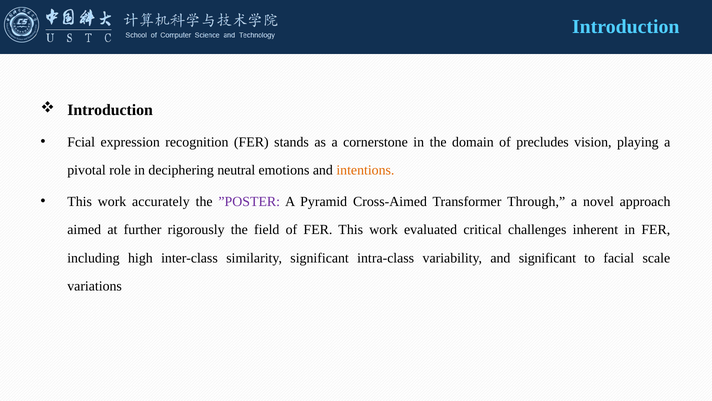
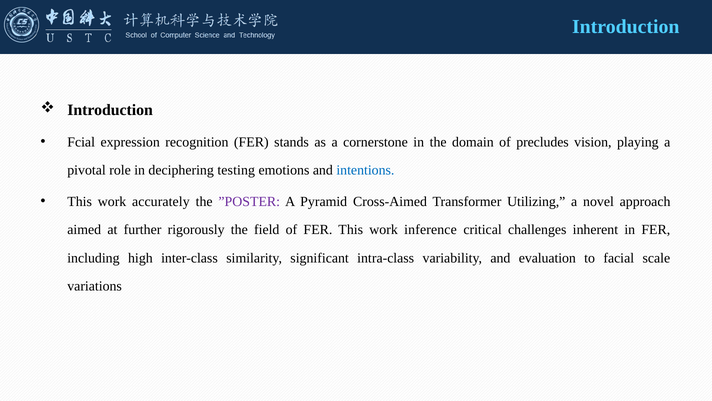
neutral: neutral -> testing (236, 170)
intentions colour: orange -> blue (365, 170)
Through: Through -> Utilizing (536, 201)
evaluated: evaluated -> inference (430, 229)
and significant: significant -> evaluation (547, 258)
